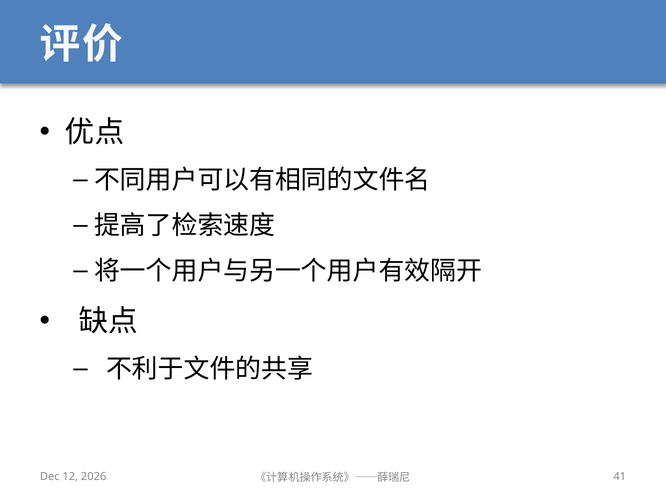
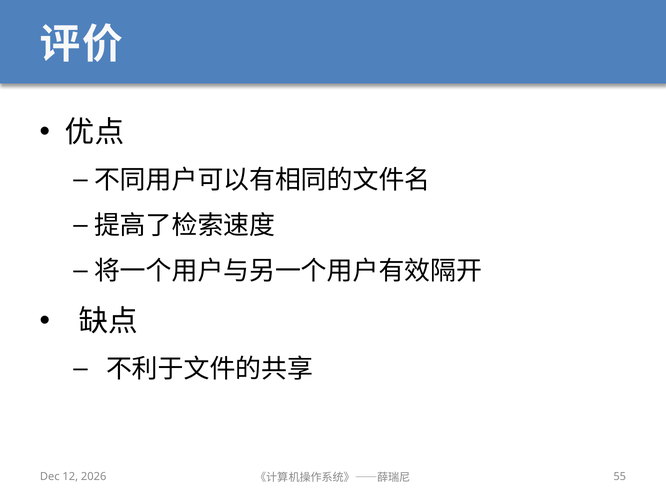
41: 41 -> 55 (620, 476)
